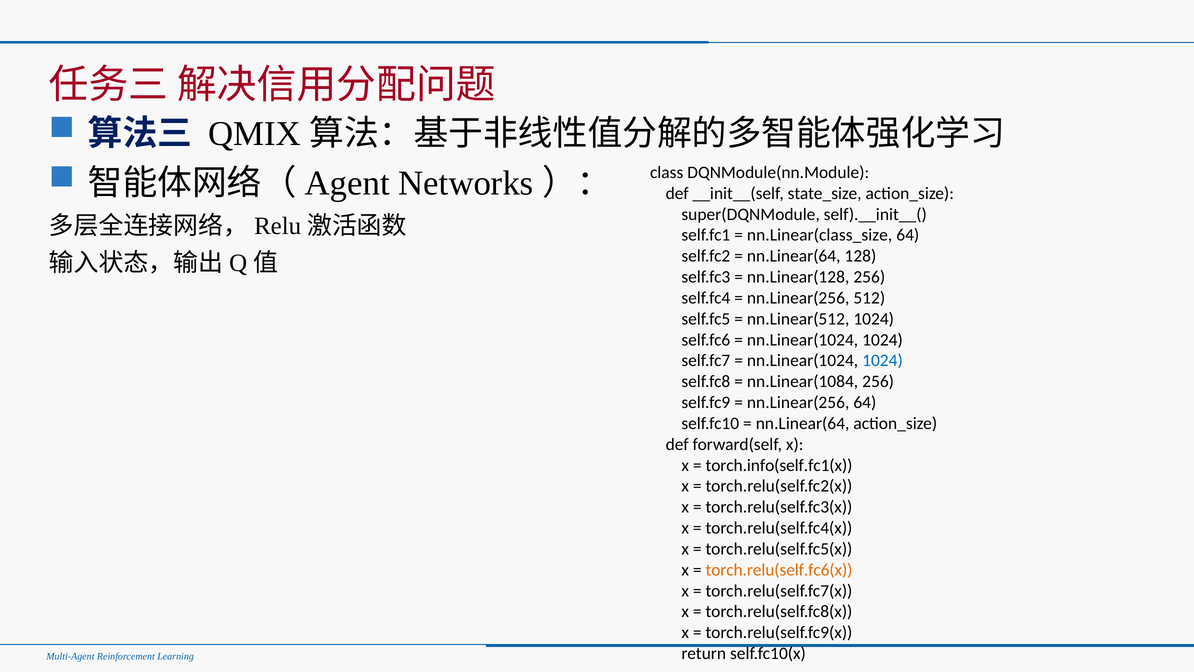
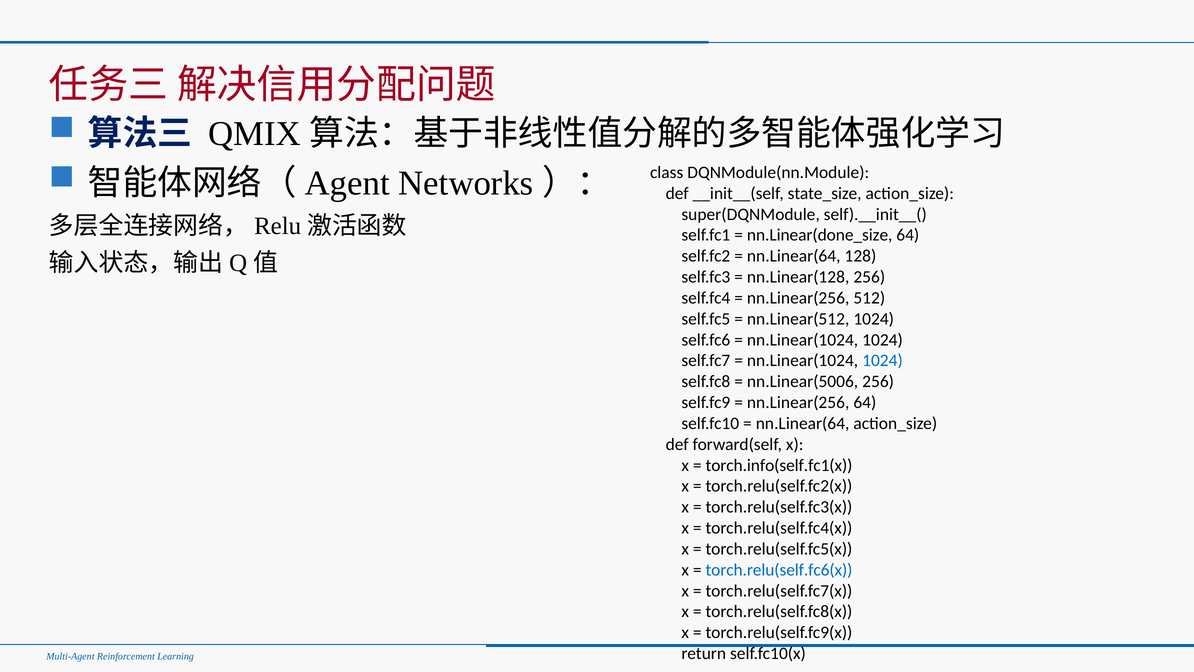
nn.Linear(class_size: nn.Linear(class_size -> nn.Linear(done_size (820, 235)
nn.Linear(1084: nn.Linear(1084 -> nn.Linear(5006 (803, 381)
torch.relu(self.fc6(x colour: orange -> blue (779, 570)
